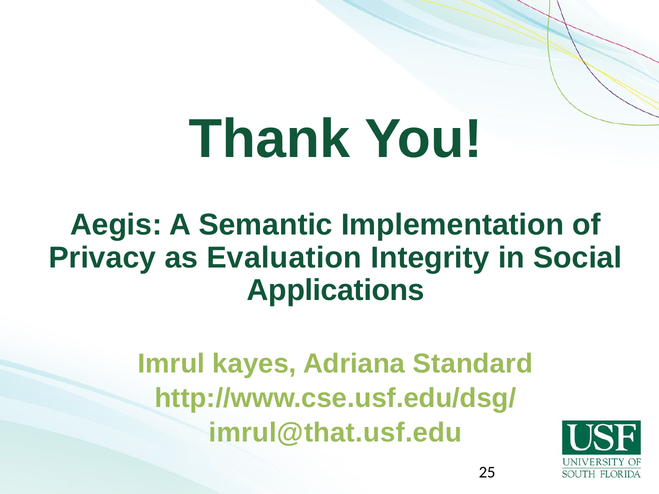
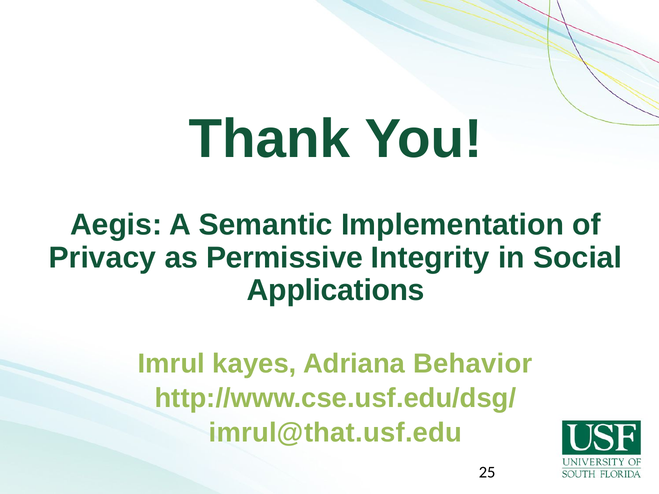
Evaluation: Evaluation -> Permissive (284, 258)
Standard: Standard -> Behavior (473, 364)
